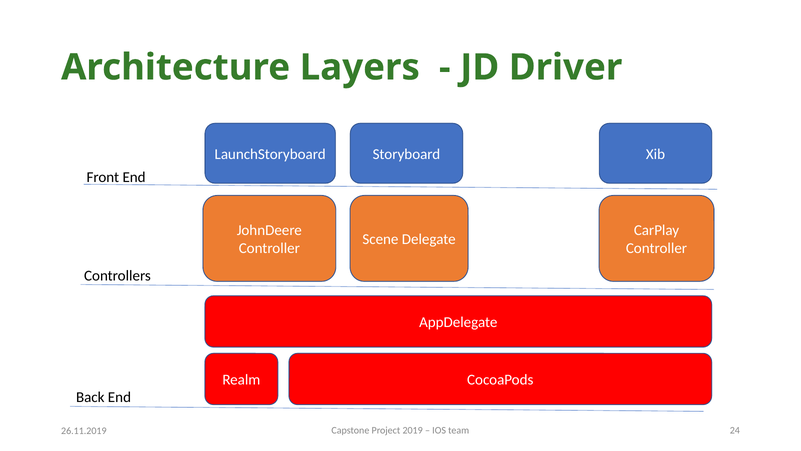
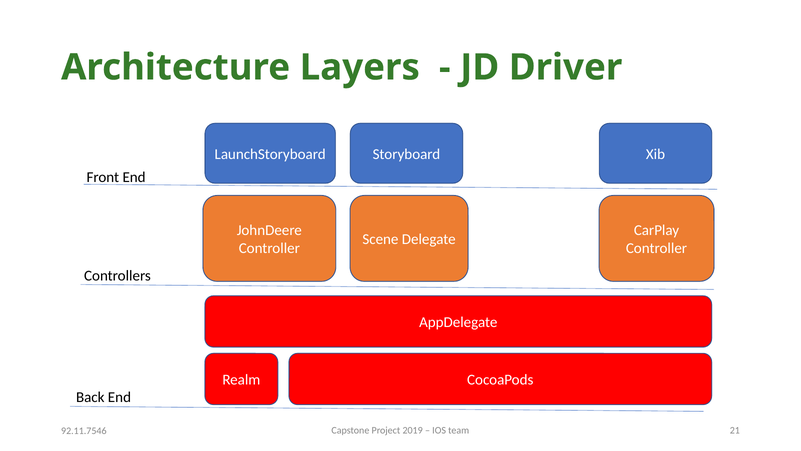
24: 24 -> 21 (735, 430)
26.11.2019: 26.11.2019 -> 92.11.7546 (84, 430)
